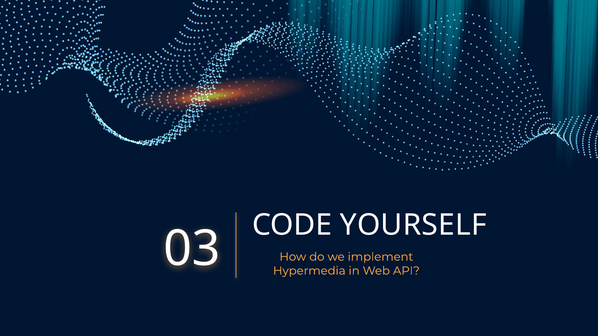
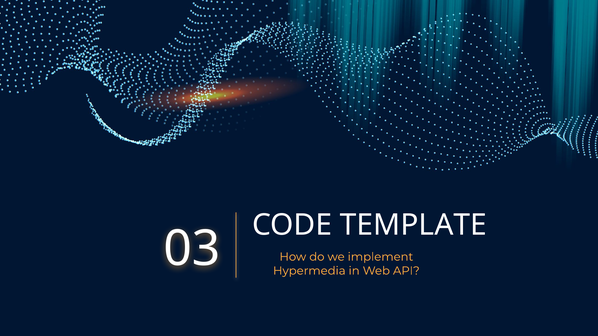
YOURSELF: YOURSELF -> TEMPLATE (413, 225)
